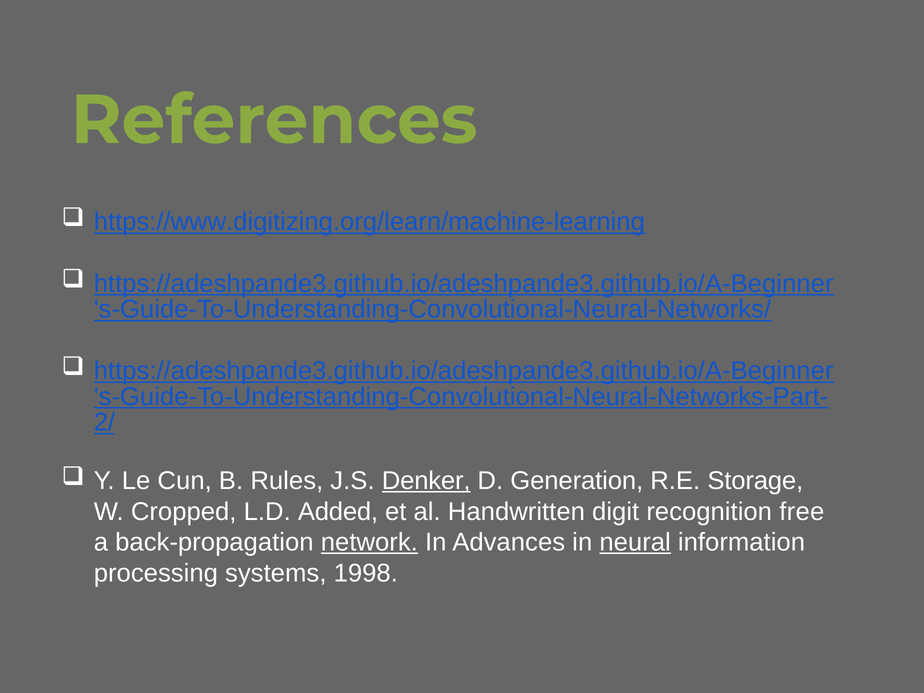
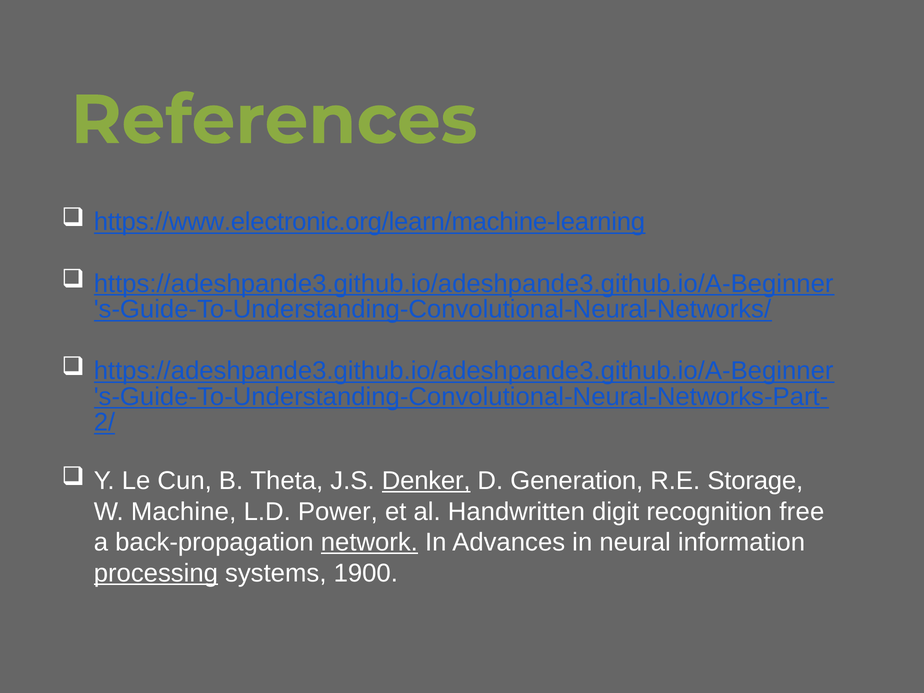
https://www.digitizing.org/learn/machine-learning: https://www.digitizing.org/learn/machine-learning -> https://www.electronic.org/learn/machine-learning (369, 222)
Rules: Rules -> Theta (287, 481)
Cropped: Cropped -> Machine (184, 512)
Added: Added -> Power (338, 512)
neural underline: present -> none (635, 542)
processing underline: none -> present (156, 573)
1998: 1998 -> 1900 (366, 573)
